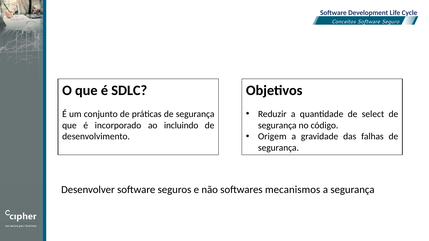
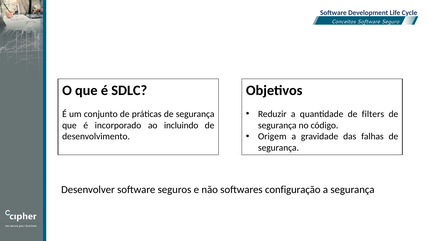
select: select -> filters (373, 114)
mecanismos: mecanismos -> configuração (293, 190)
